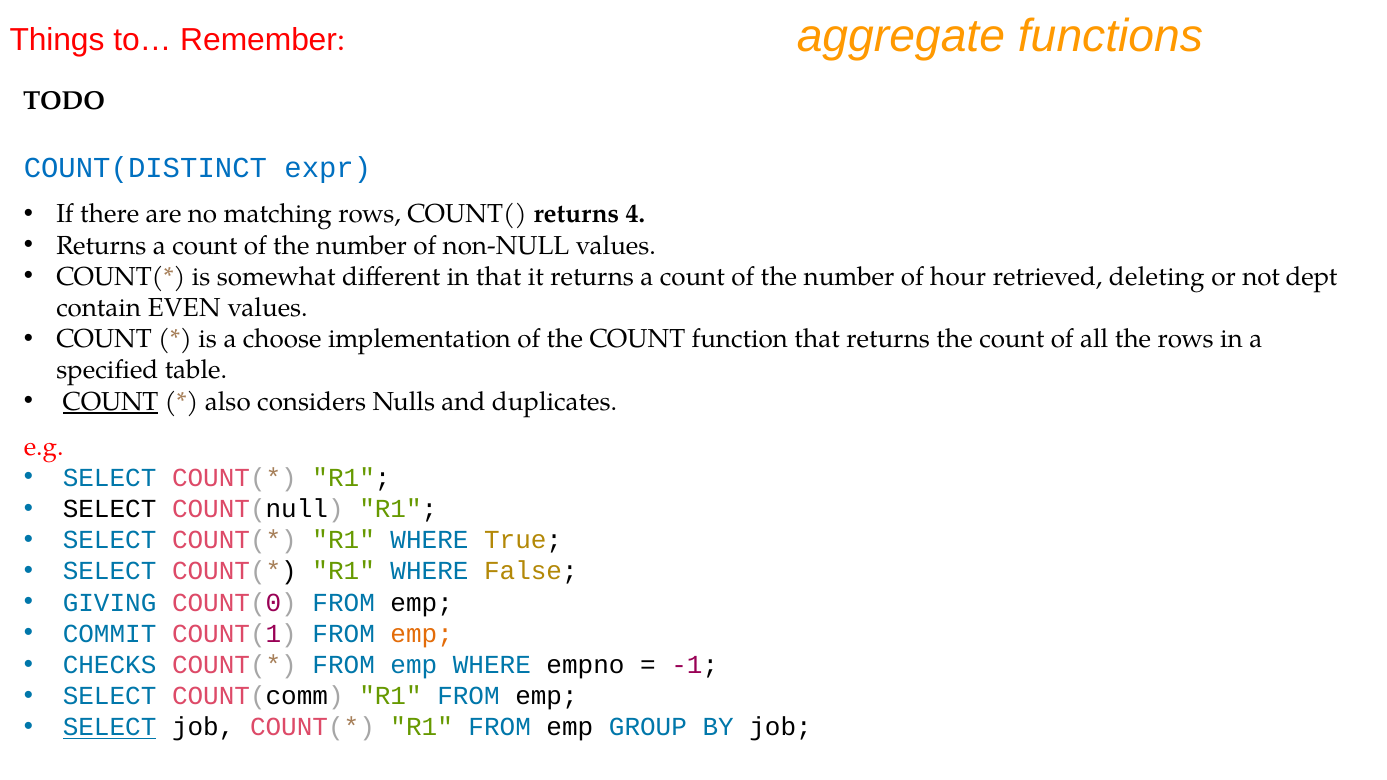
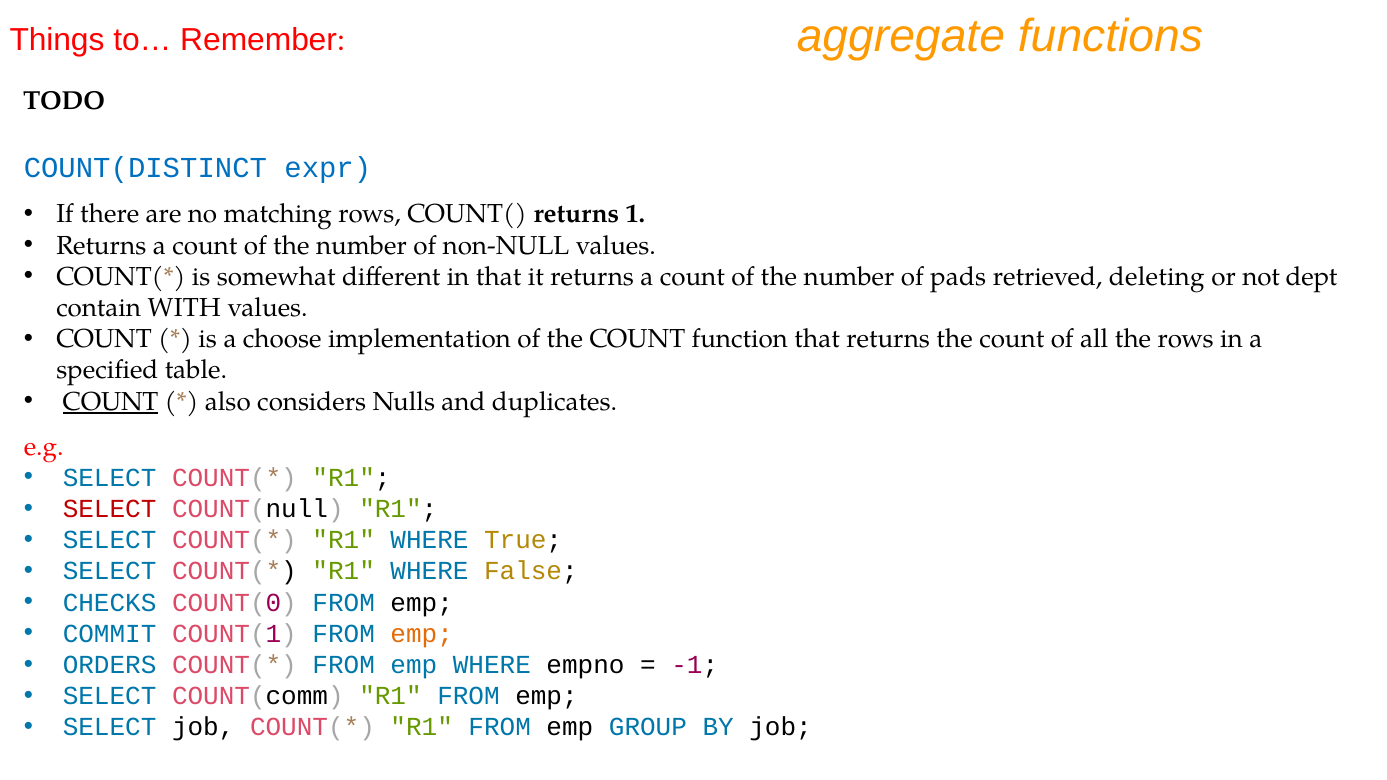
4: 4 -> 1 (635, 214)
hour: hour -> pads (958, 277)
EVEN: EVEN -> WITH (184, 308)
SELECT colour: black -> red (110, 509)
GIVING: GIVING -> CHECKS (110, 603)
CHECKS: CHECKS -> ORDERS (110, 665)
SELECT underline: present -> none (110, 728)
